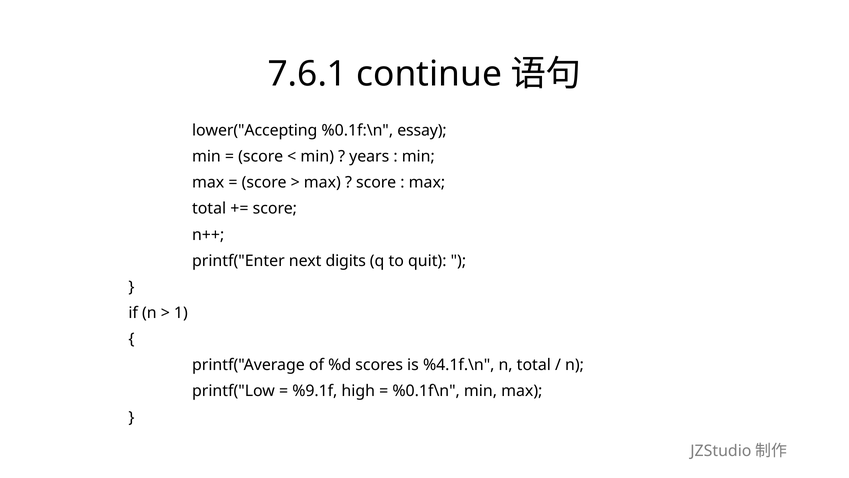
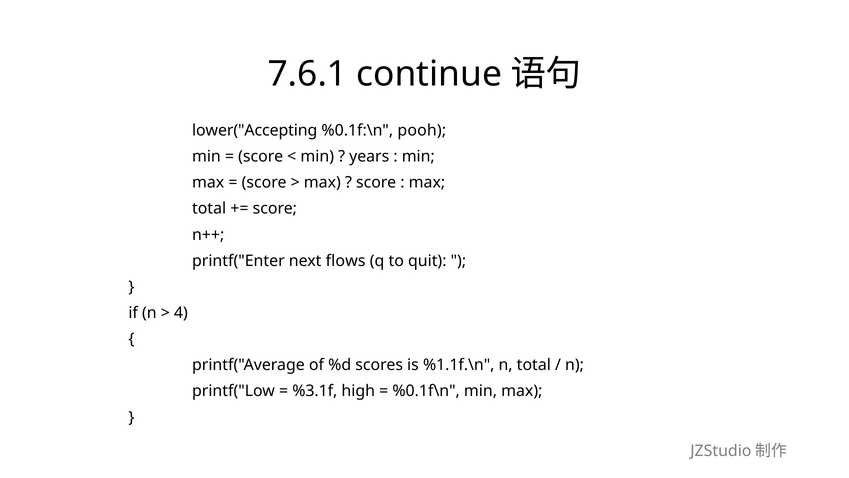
essay: essay -> pooh (422, 130)
digits: digits -> flows (346, 261)
1: 1 -> 4 (181, 313)
%4.1f.\n: %4.1f.\n -> %1.1f.\n (459, 365)
%9.1f: %9.1f -> %3.1f (315, 391)
